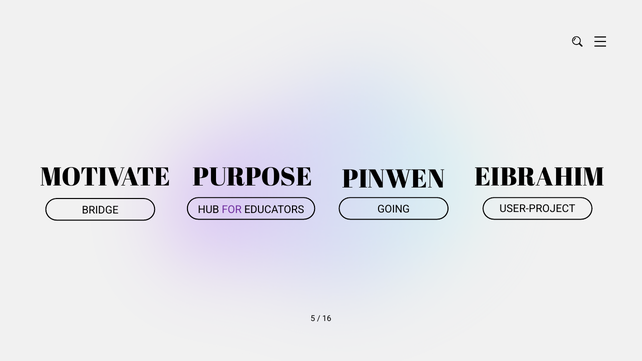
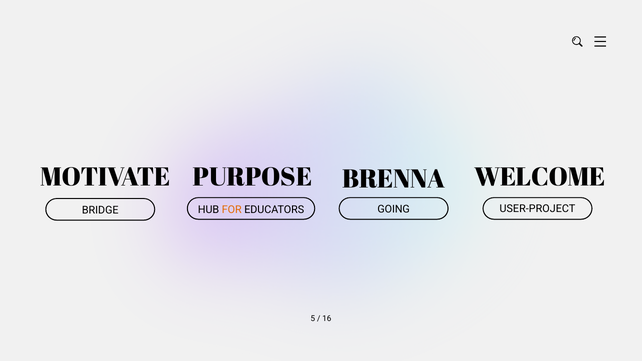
EIBRAHIM: EIBRAHIM -> WELCOME (540, 177)
PINWEN: PINWEN -> BRENNA (394, 179)
FOR colour: purple -> orange (232, 210)
